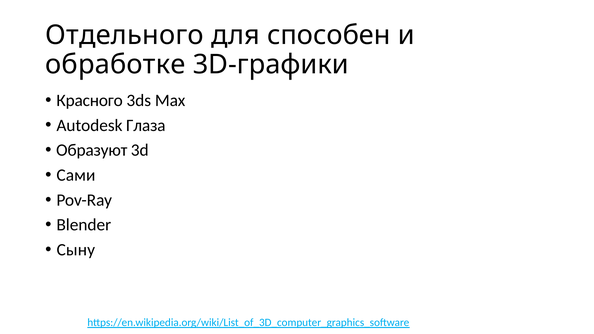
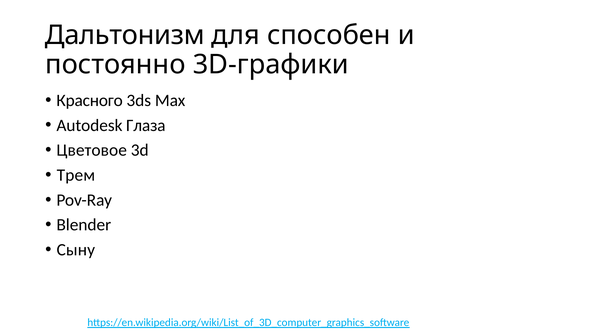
Отдельного: Отдельного -> Дальтонизм (125, 35)
обработке: обработке -> постоянно (115, 65)
Образуют: Образуют -> Цветовое (92, 150)
Сами: Сами -> Трем (76, 175)
